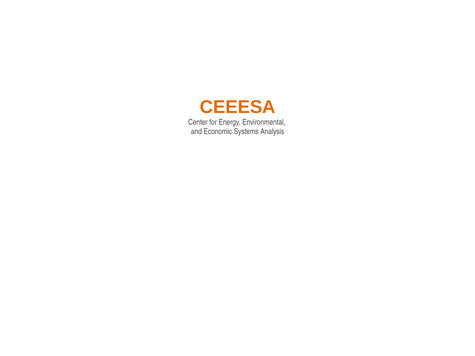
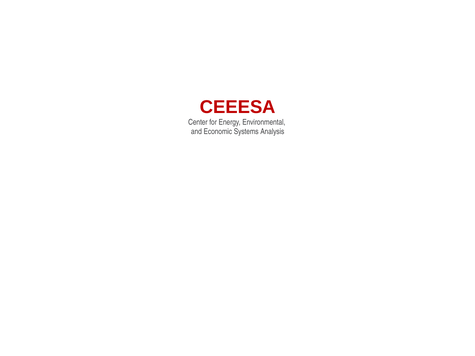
CEEESA colour: orange -> red (238, 107)
